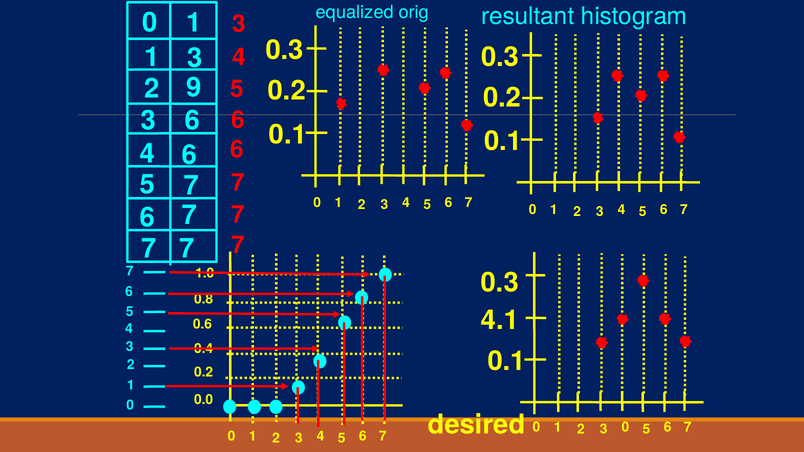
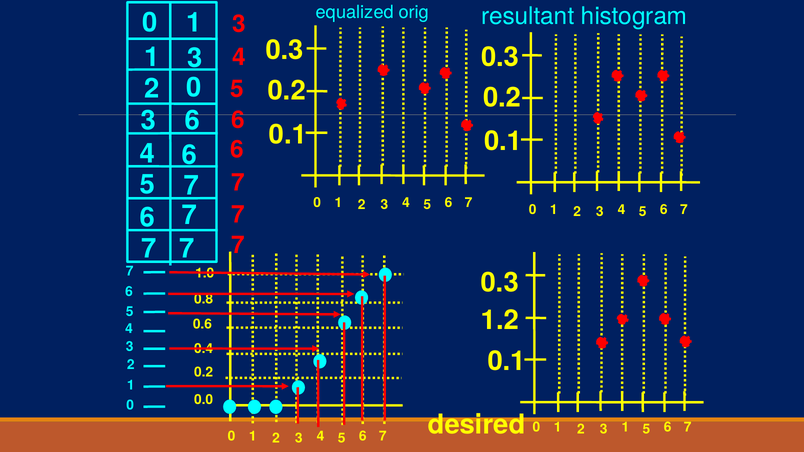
2 9: 9 -> 0 (194, 88)
4.1: 4.1 -> 1.2 (500, 321)
3 0: 0 -> 1 (625, 427)
